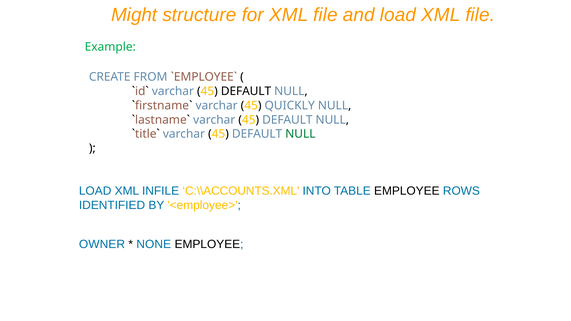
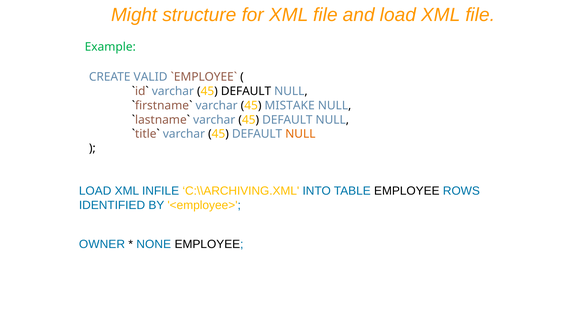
FROM: FROM -> VALID (151, 77)
QUICKLY: QUICKLY -> MISTAKE (290, 106)
NULL colour: green -> orange (300, 134)
C:\\ACCOUNTS.XML: C:\\ACCOUNTS.XML -> C:\\ARCHIVING.XML (241, 191)
